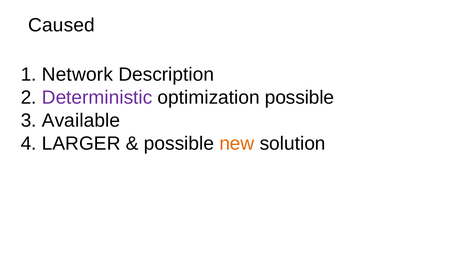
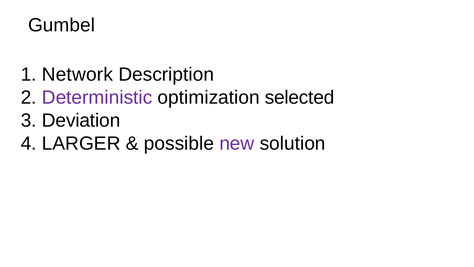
Caused: Caused -> Gumbel (62, 25)
optimization possible: possible -> selected (300, 98)
Available: Available -> Deviation (81, 120)
new colour: orange -> purple (237, 143)
